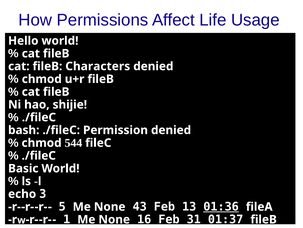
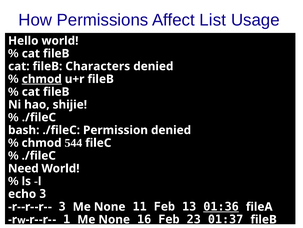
Life: Life -> List (213, 20)
chmod underline: none -> present (42, 79)
Basic: Basic -> Need (23, 168)
r--r--r-- 5: 5 -> 3 (62, 206)
43: 43 -> 11 (140, 206)
31: 31 -> 23 (194, 219)
